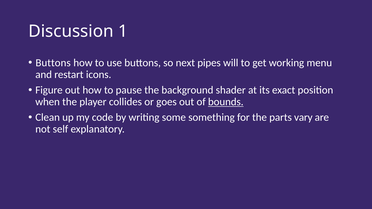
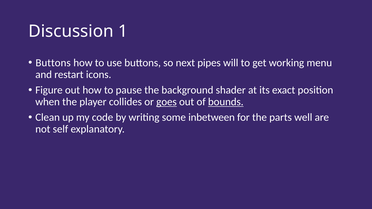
goes underline: none -> present (167, 102)
something: something -> inbetween (212, 118)
vary: vary -> well (303, 118)
